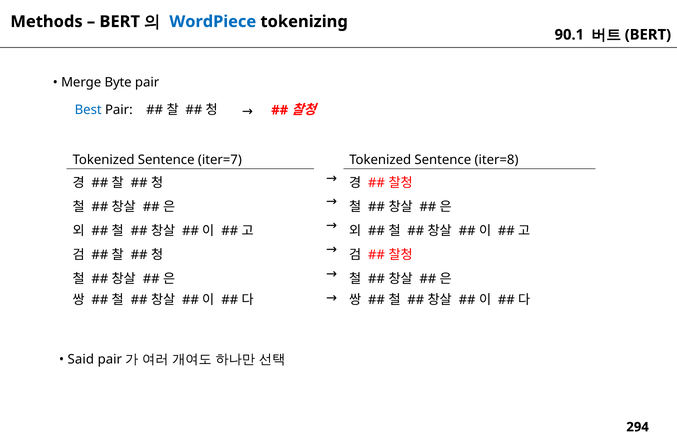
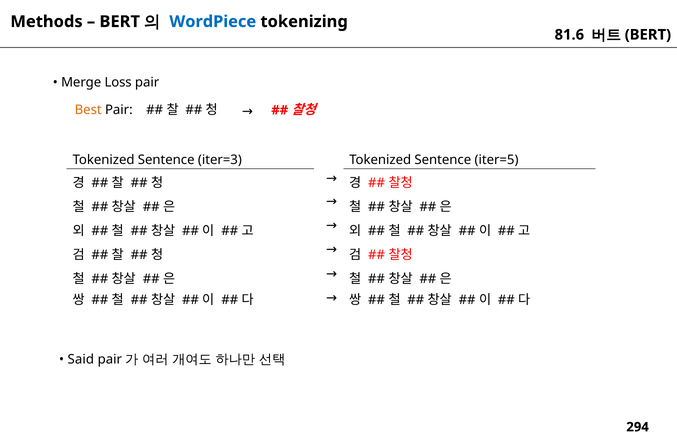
90.1: 90.1 -> 81.6 (569, 35)
Byte: Byte -> Loss (118, 82)
Best colour: blue -> orange (88, 110)
iter=7: iter=7 -> iter=3 (220, 160)
iter=8: iter=8 -> iter=5 (497, 160)
